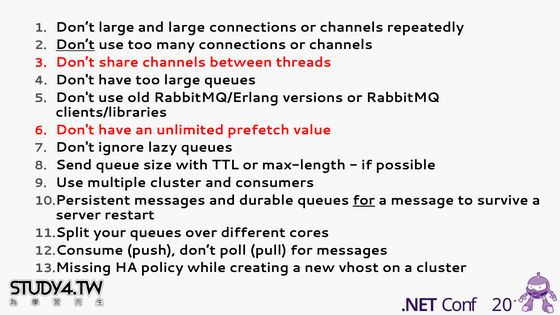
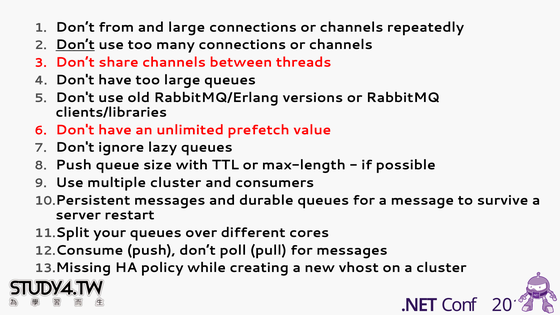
Don’t large: large -> from (116, 27)
Send: Send -> Push (74, 165)
for underline: present -> none (364, 200)
